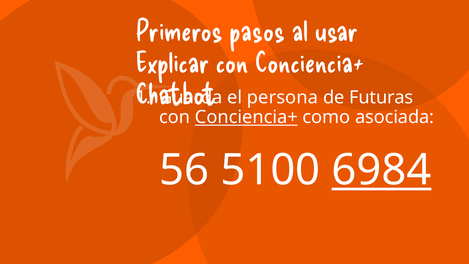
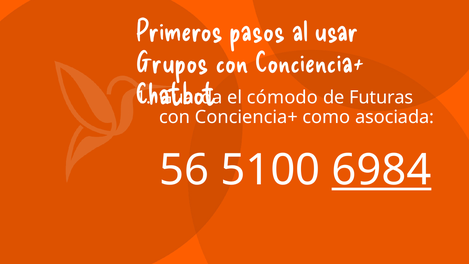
Explicar: Explicar -> Grupos (172, 63)
persona: persona -> cómodo (283, 97)
Conciencia+ underline: present -> none (246, 117)
